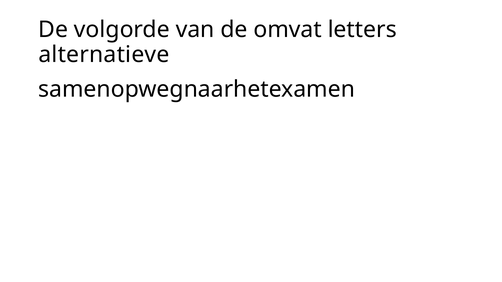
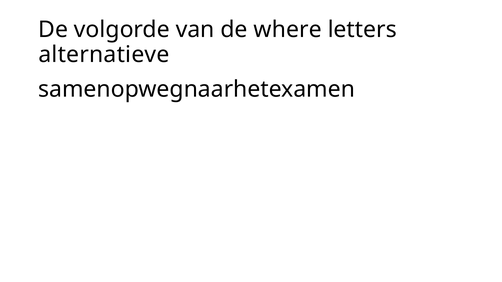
omvat: omvat -> where (288, 30)
